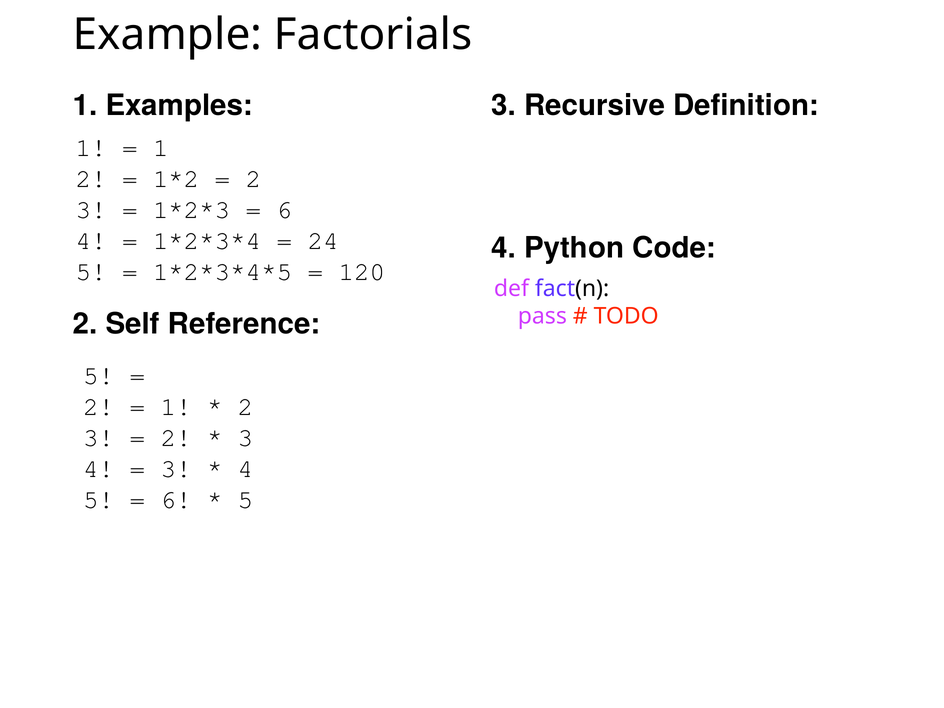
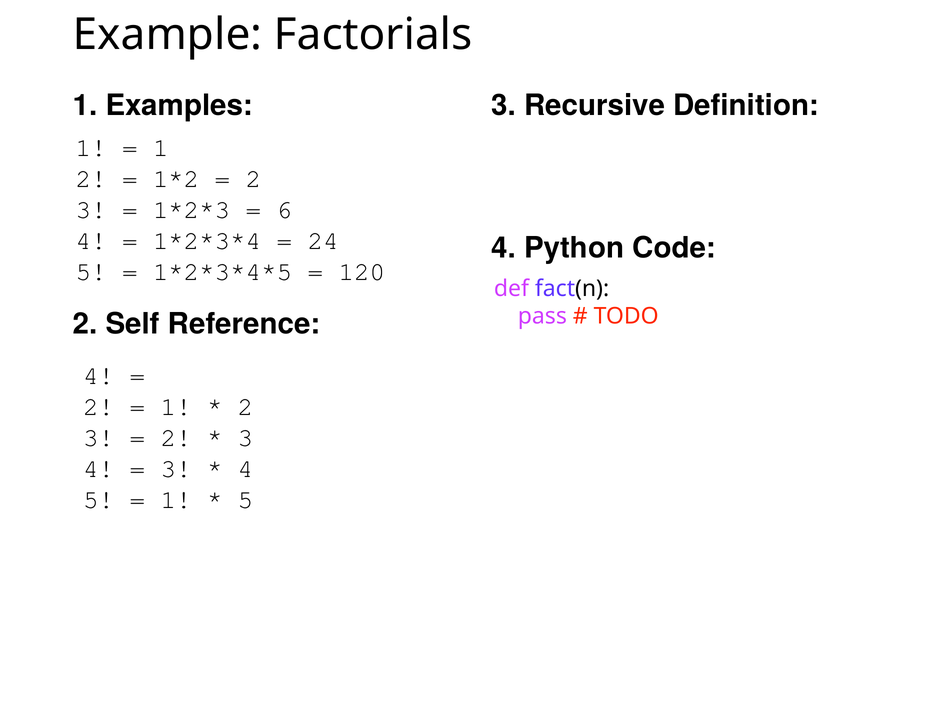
5: 5 -> 4 (99, 376)
6: 6 -> 1 (176, 500)
